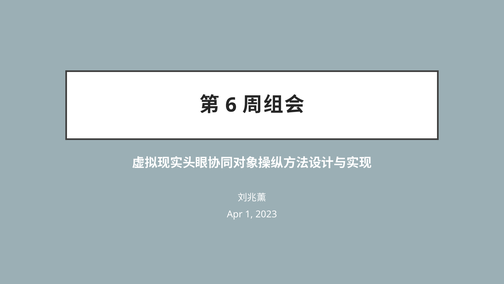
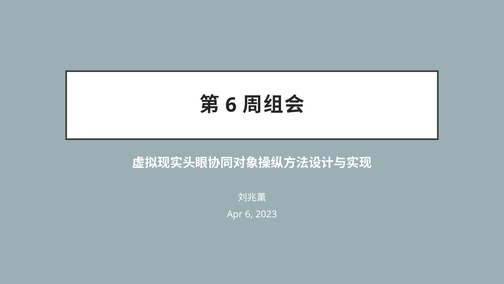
Apr 1: 1 -> 6 (249, 214)
